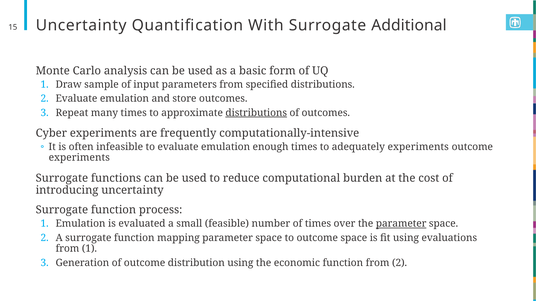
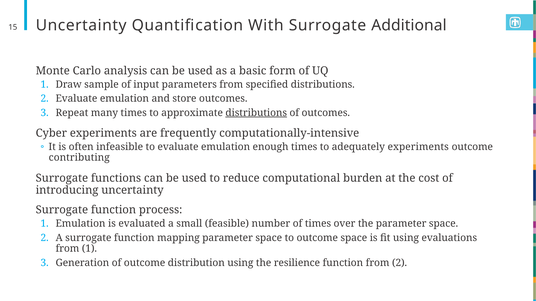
experiments: experiments -> contributing (79, 158)
parameter underline: present -> none (401, 224)
economic: economic -> resilience (297, 263)
